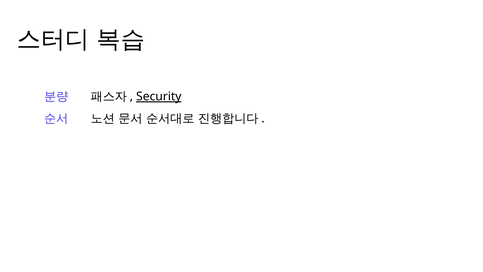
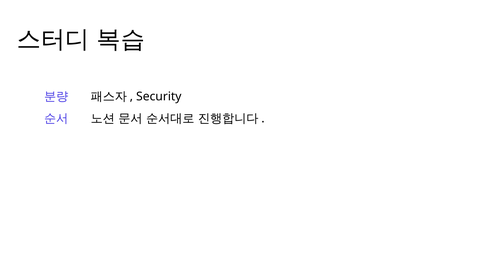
Security underline: present -> none (159, 97)
